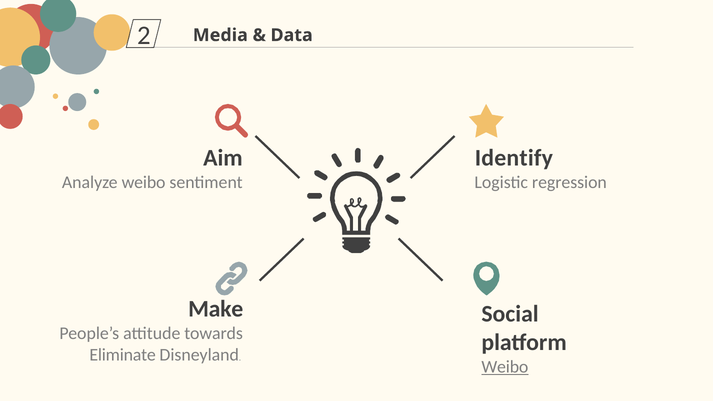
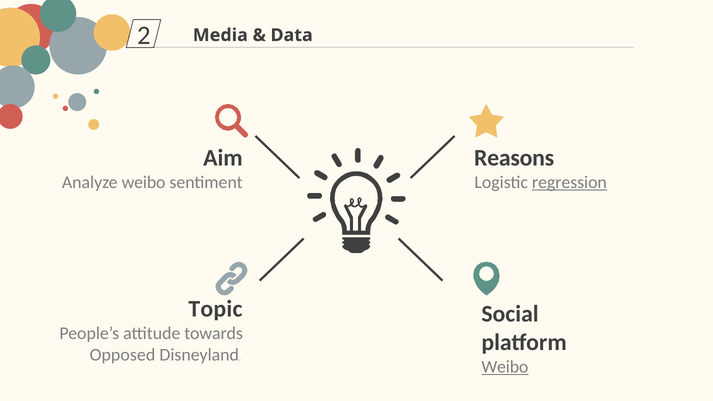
Identify: Identify -> Reasons (514, 158)
regression underline: none -> present (569, 182)
Make: Make -> Topic (215, 309)
Eliminate: Eliminate -> Opposed (122, 355)
